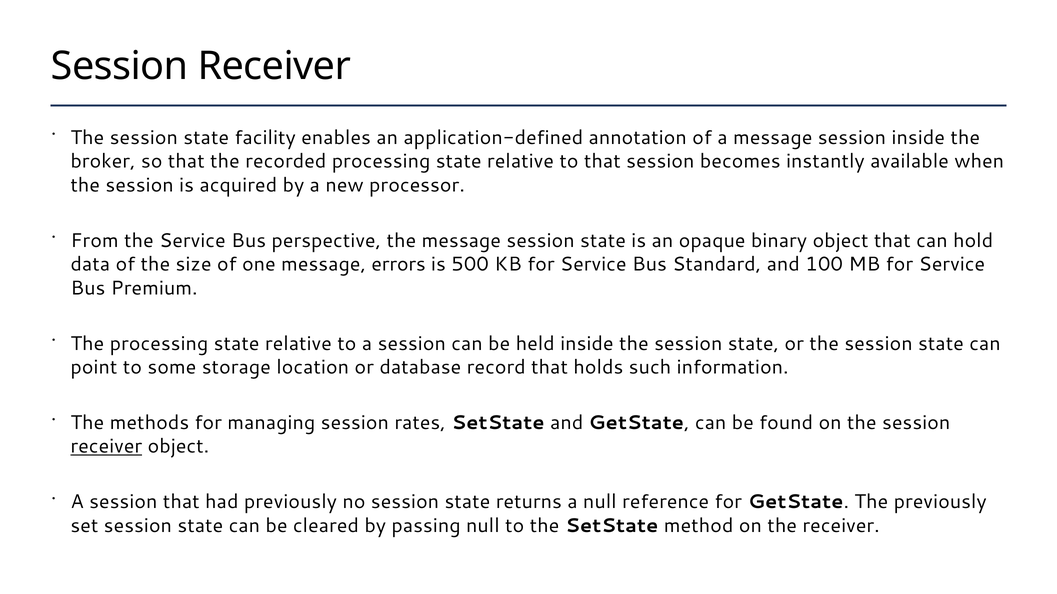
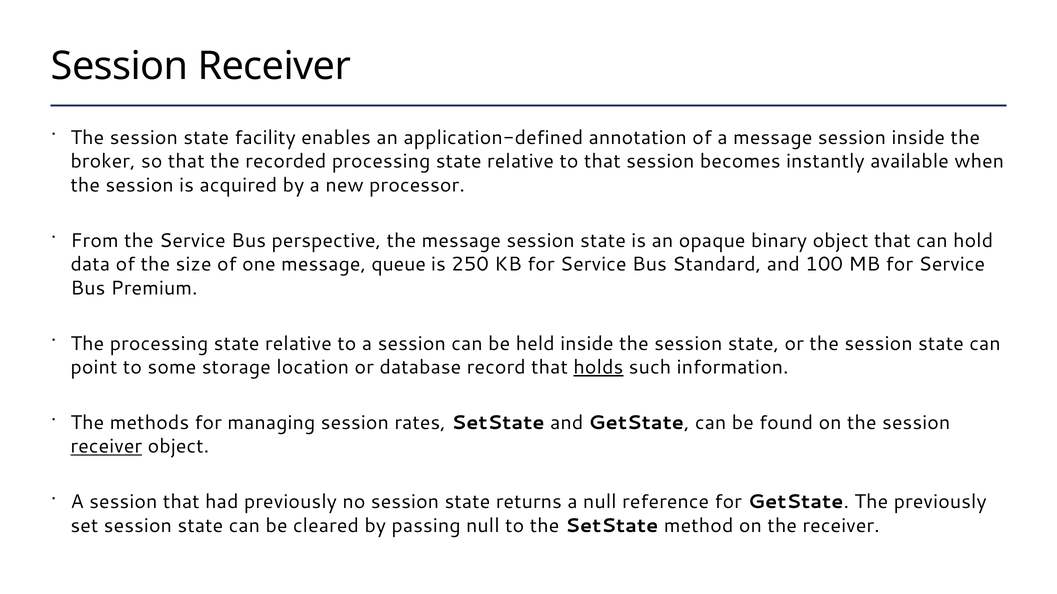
errors: errors -> queue (399, 265)
500: 500 -> 250 (470, 265)
holds underline: none -> present (598, 368)
